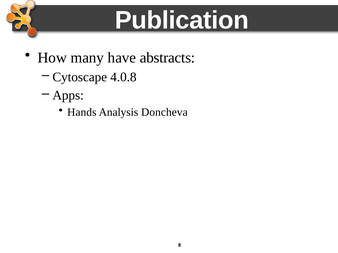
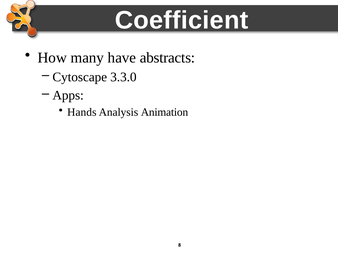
Publication: Publication -> Coefficient (182, 20)
4.0.8: 4.0.8 -> 3.3.0 (123, 77)
Doncheva: Doncheva -> Animation (165, 112)
